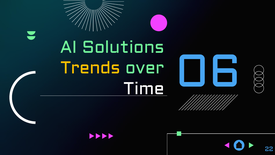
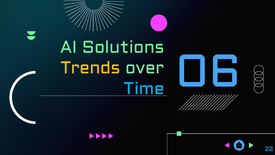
Time colour: white -> light blue (144, 88)
